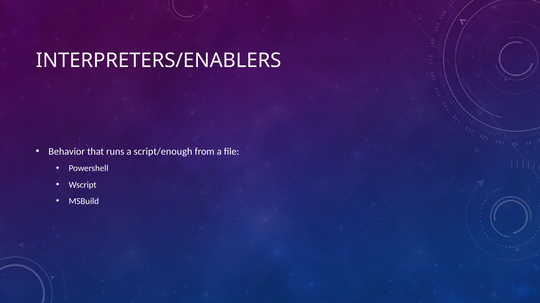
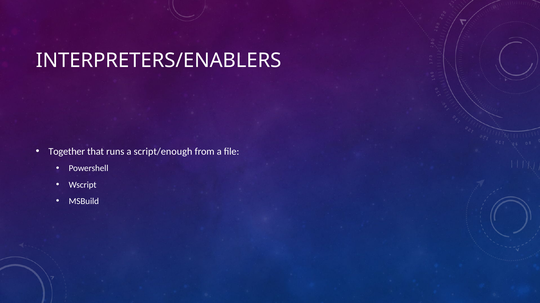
Behavior: Behavior -> Together (67, 152)
